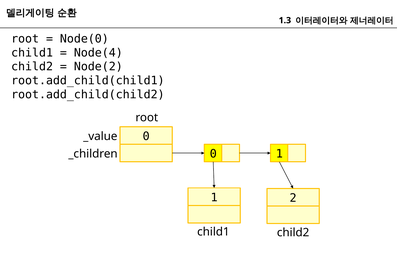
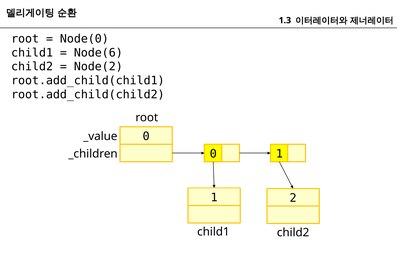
Node(4: Node(4 -> Node(6 (98, 53)
